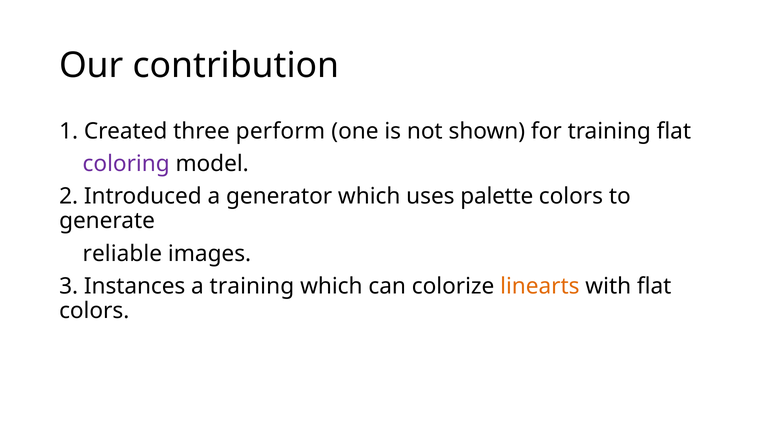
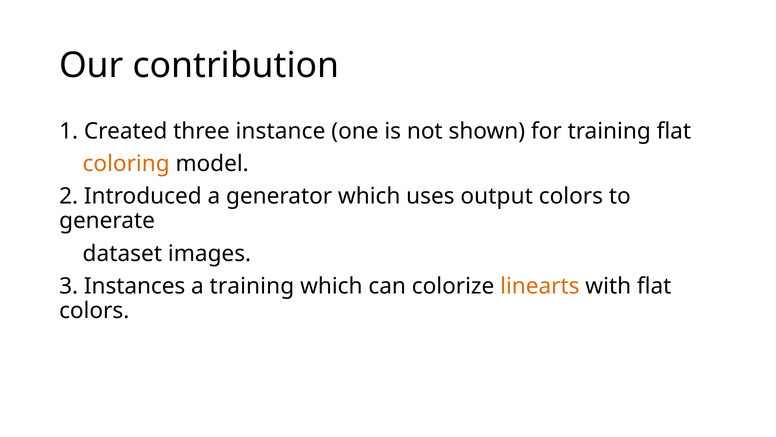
perform: perform -> instance (280, 131)
coloring colour: purple -> orange (126, 164)
palette: palette -> output (497, 196)
reliable: reliable -> dataset (122, 253)
